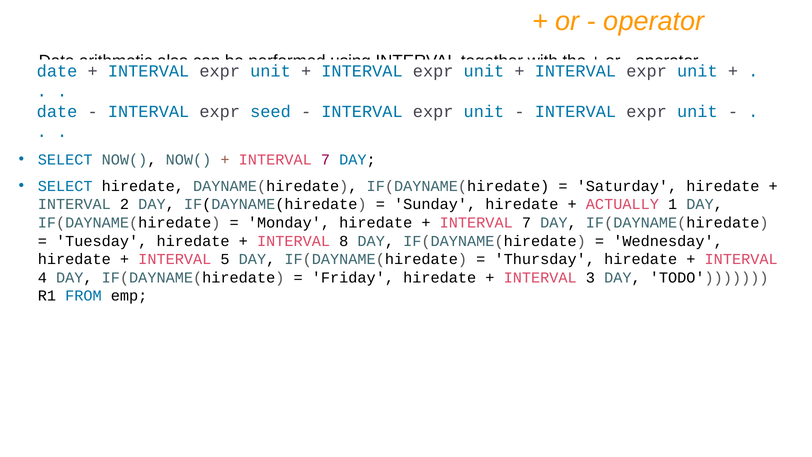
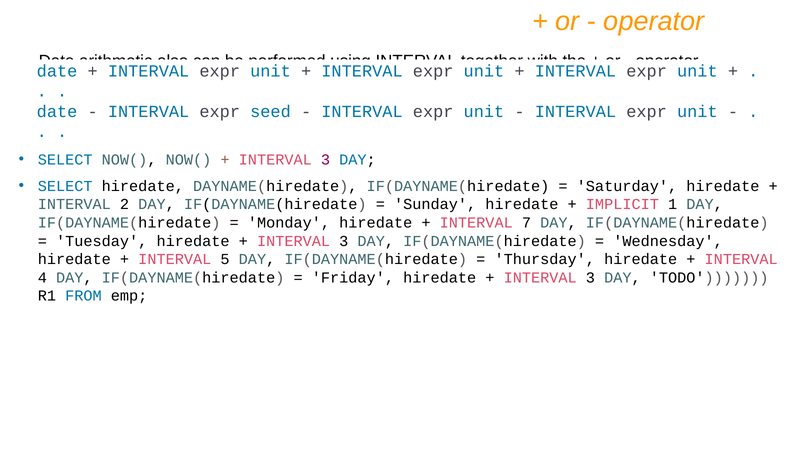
7: 7 -> 3 (326, 160)
ACTUALLY: ACTUALLY -> IMPLICIT (622, 204)
8: 8 -> 3 (344, 241)
